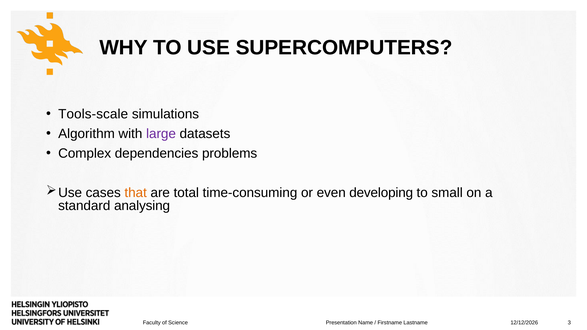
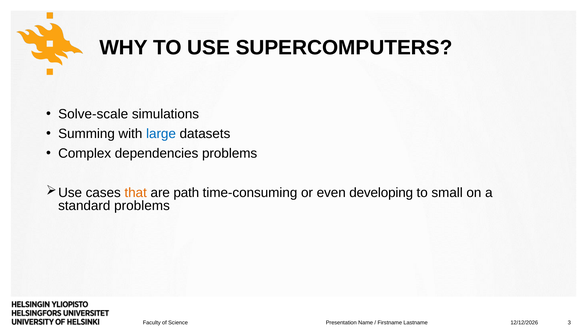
Tools-scale: Tools-scale -> Solve-scale (93, 114)
Algorithm: Algorithm -> Summing (87, 134)
large colour: purple -> blue (161, 134)
total: total -> path (186, 193)
standard analysing: analysing -> problems (142, 206)
